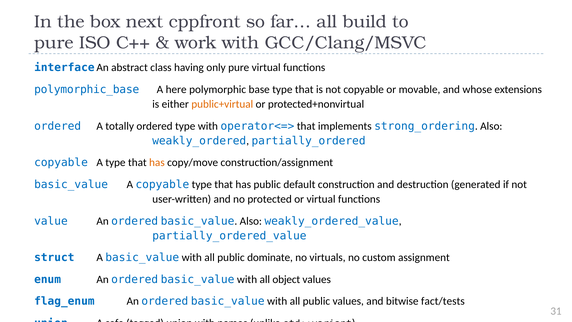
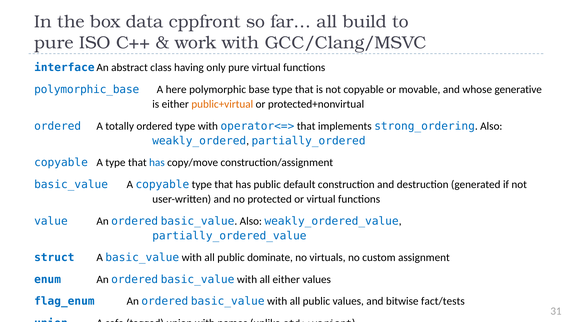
next: next -> data (145, 22)
extensions: extensions -> generative (518, 89)
has colour: orange -> blue (157, 163)
all object: object -> either (286, 279)
